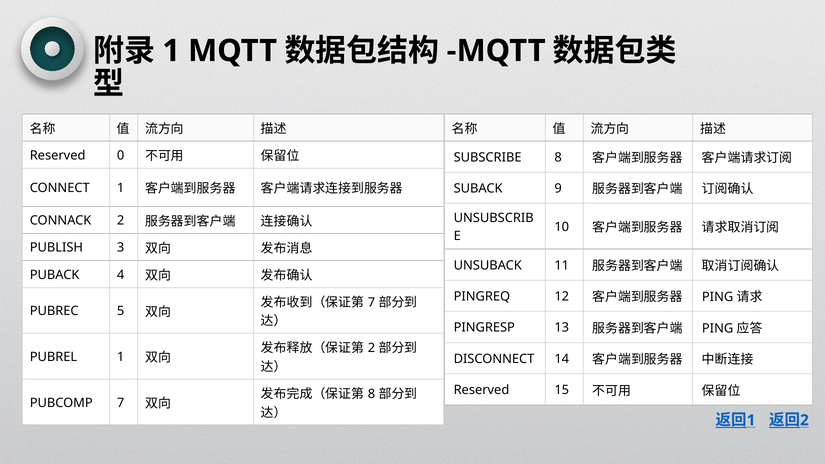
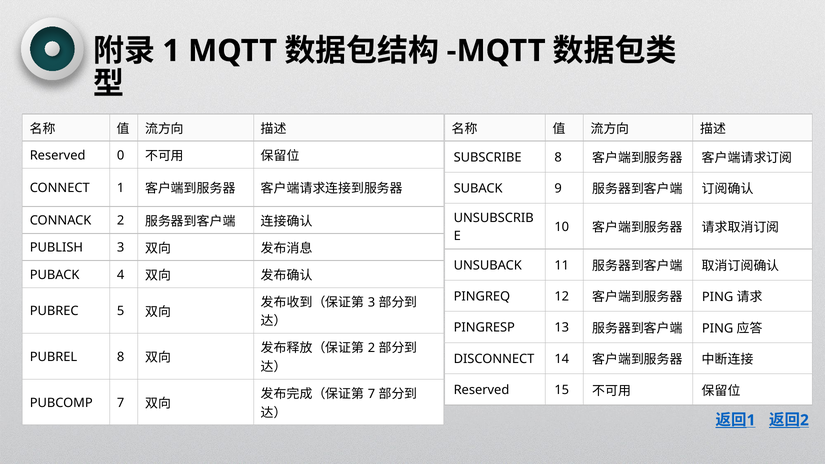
7: 7 -> 3 (371, 302)
PUBREL 1: 1 -> 8 (121, 357)
8: 8 -> 7 (371, 394)
